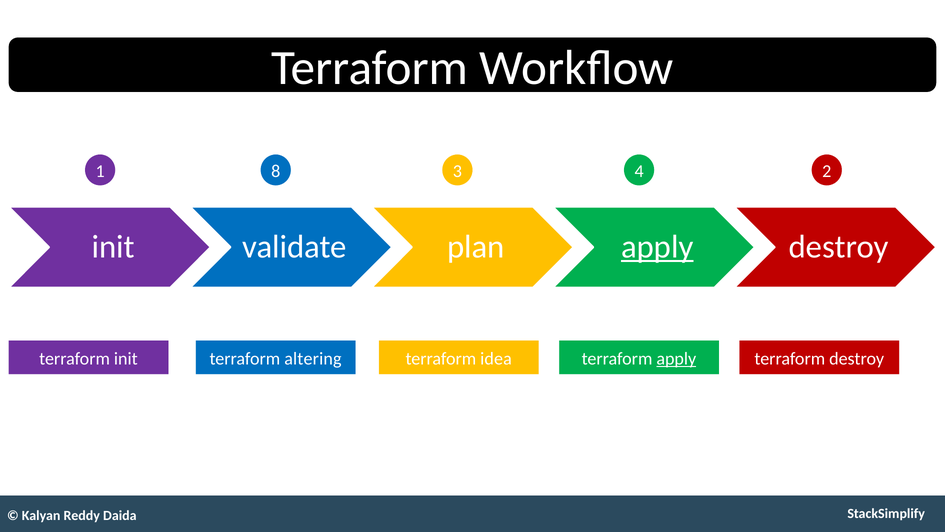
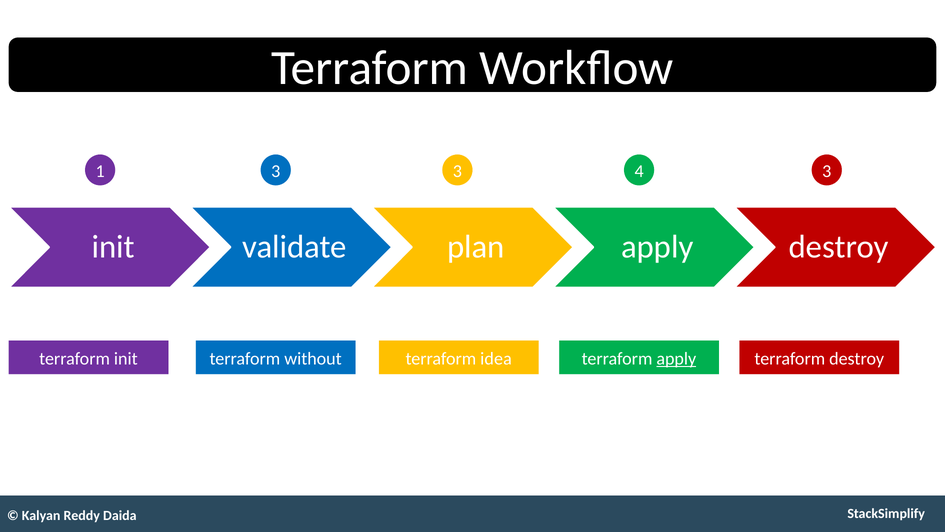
1 8: 8 -> 3 (276, 171)
4 2: 2 -> 3 (827, 171)
apply underline: present -> none (657, 247)
altering: altering -> without (313, 358)
